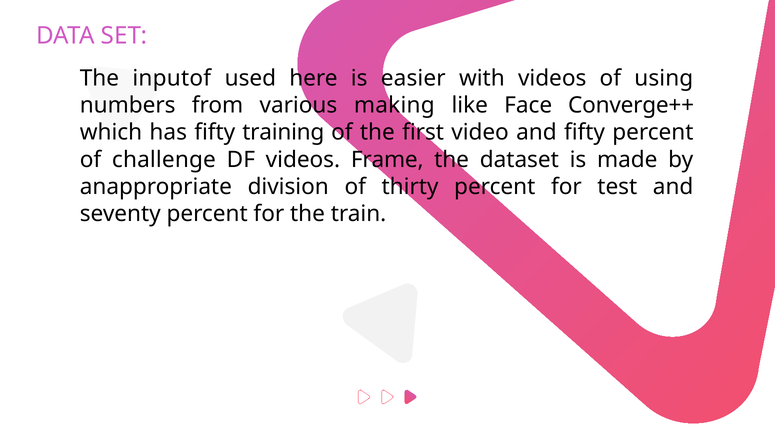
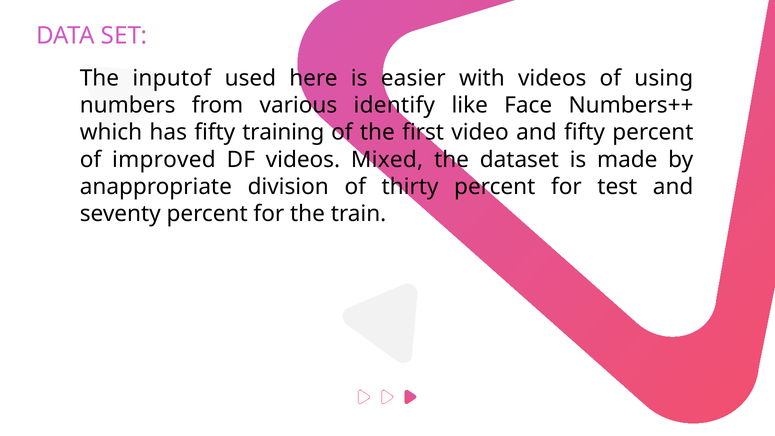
making: making -> identify (394, 105)
Converge++: Converge++ -> Numbers++ (631, 105)
challenge: challenge -> improved (164, 160)
Frame: Frame -> Mixed (387, 160)
